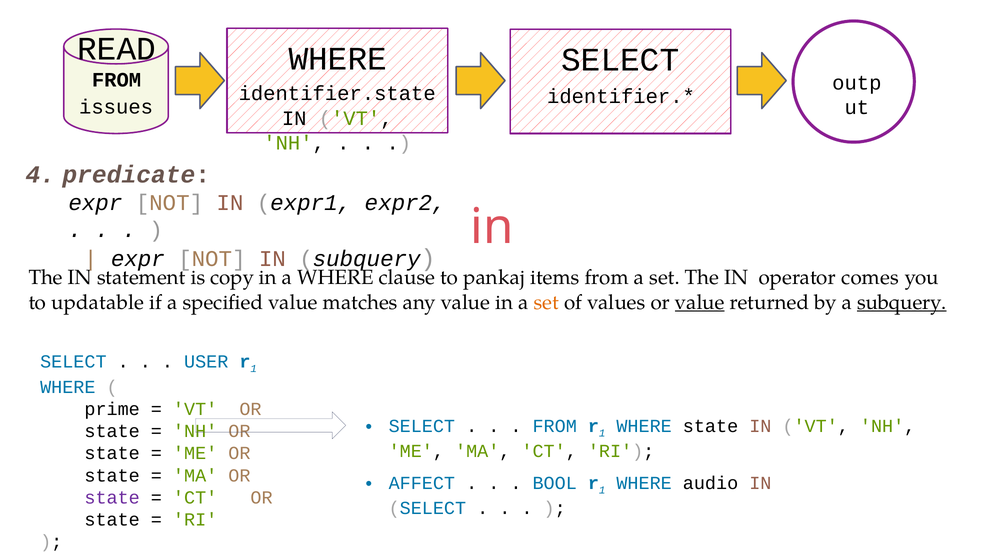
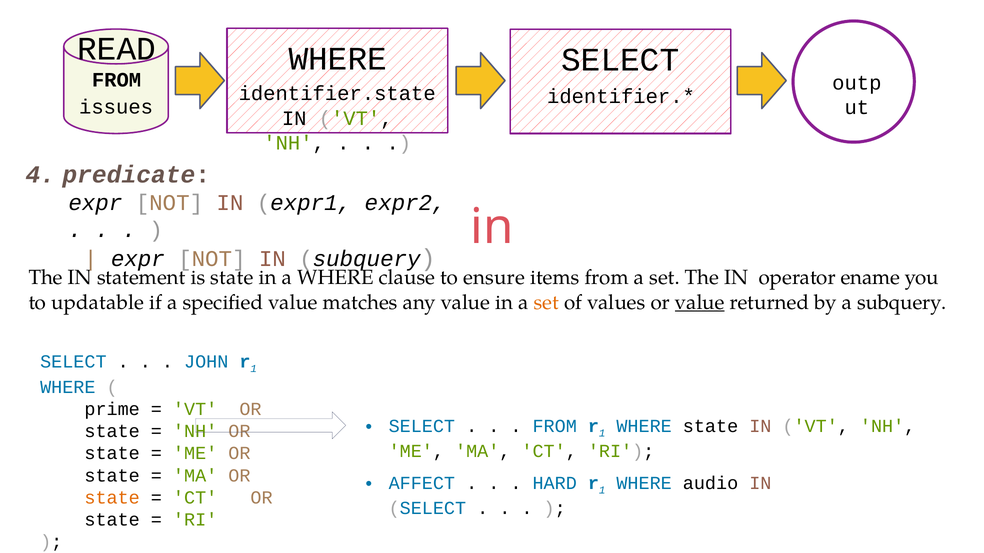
is copy: copy -> state (232, 278)
pankaj: pankaj -> ensure (494, 278)
comes: comes -> ename (870, 278)
subquery underline: present -> none (902, 303)
USER: USER -> JOHN (206, 362)
BOOL: BOOL -> HARD (555, 484)
state colour: purple -> orange (112, 498)
